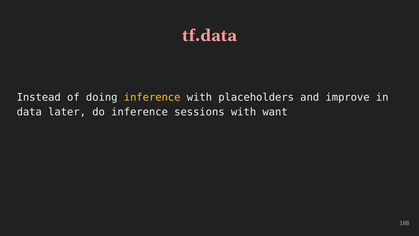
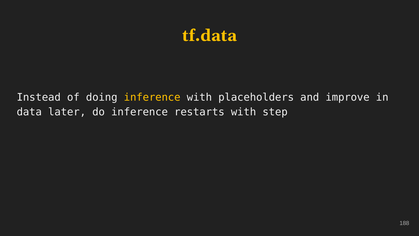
tf.data colour: pink -> yellow (210, 35)
sessions: sessions -> restarts (199, 112)
want: want -> step (275, 112)
